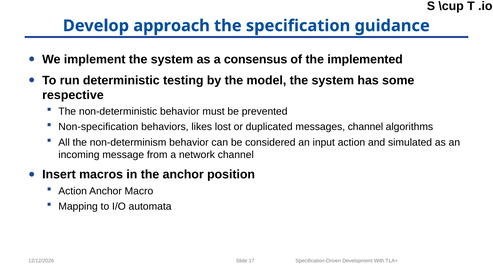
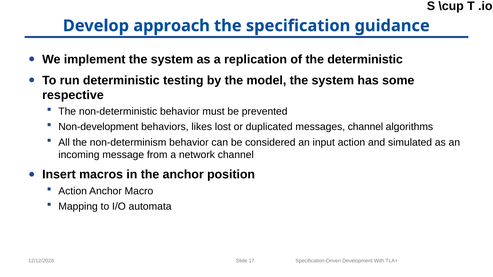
consensus: consensus -> replication (256, 59)
the implemented: implemented -> deterministic (365, 59)
Non-specification: Non-specification -> Non-development (98, 127)
